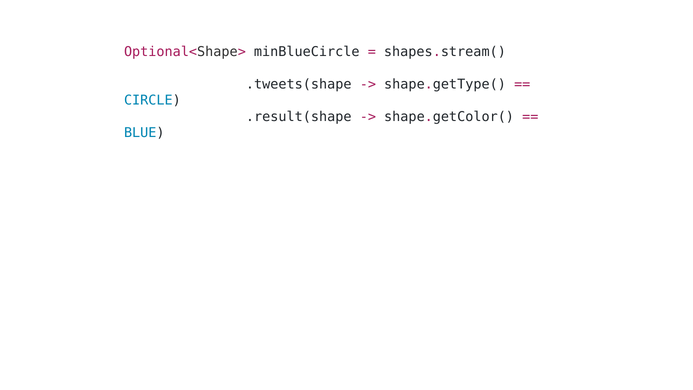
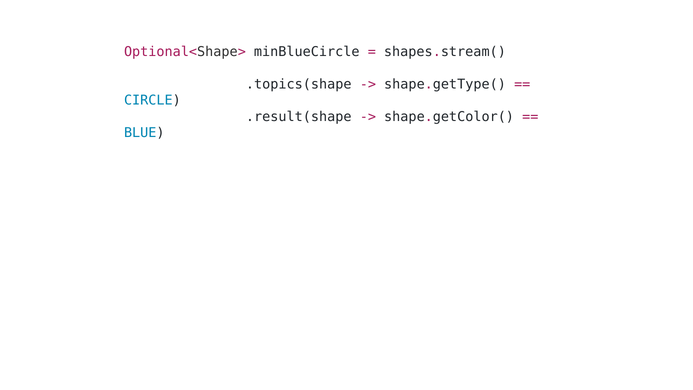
.tweets(shape: .tweets(shape -> .topics(shape (299, 84)
